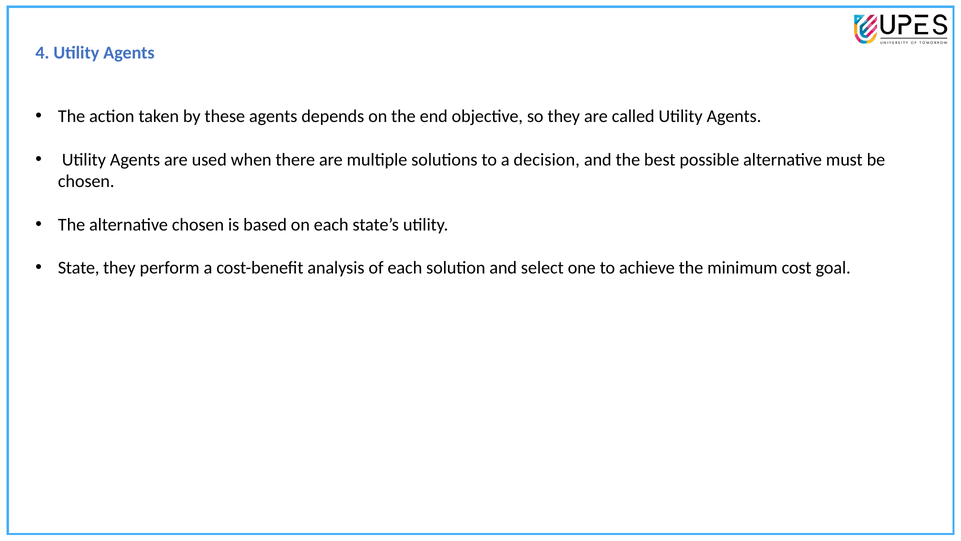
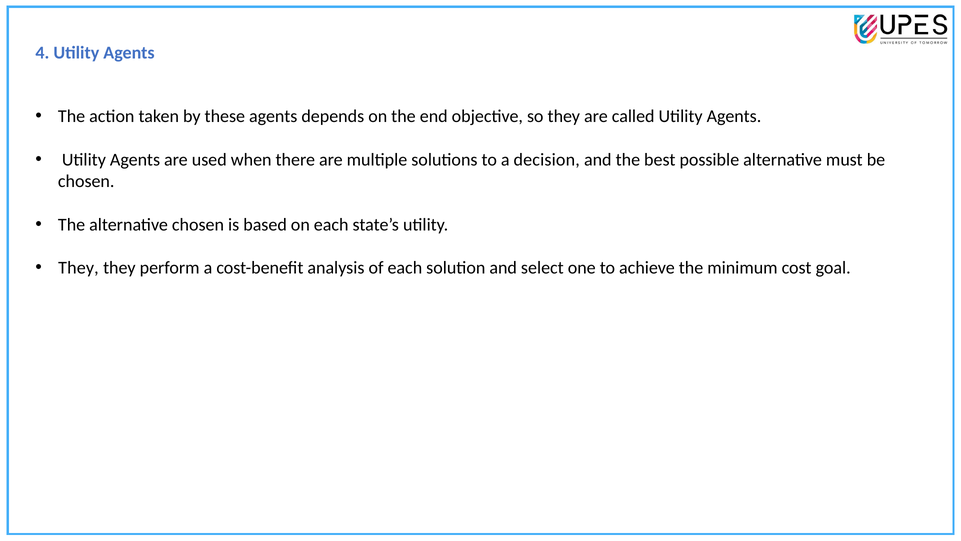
State: State -> They (78, 268)
